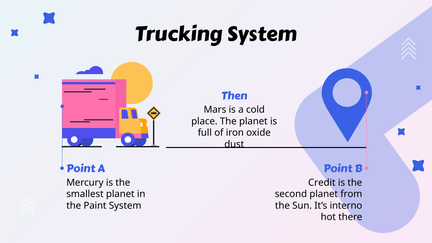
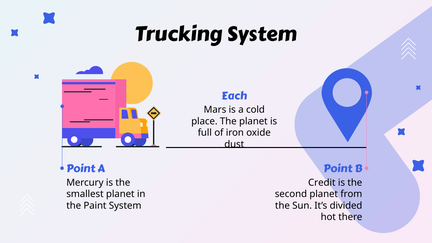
Then: Then -> Each (234, 96)
interno: interno -> divided (346, 206)
